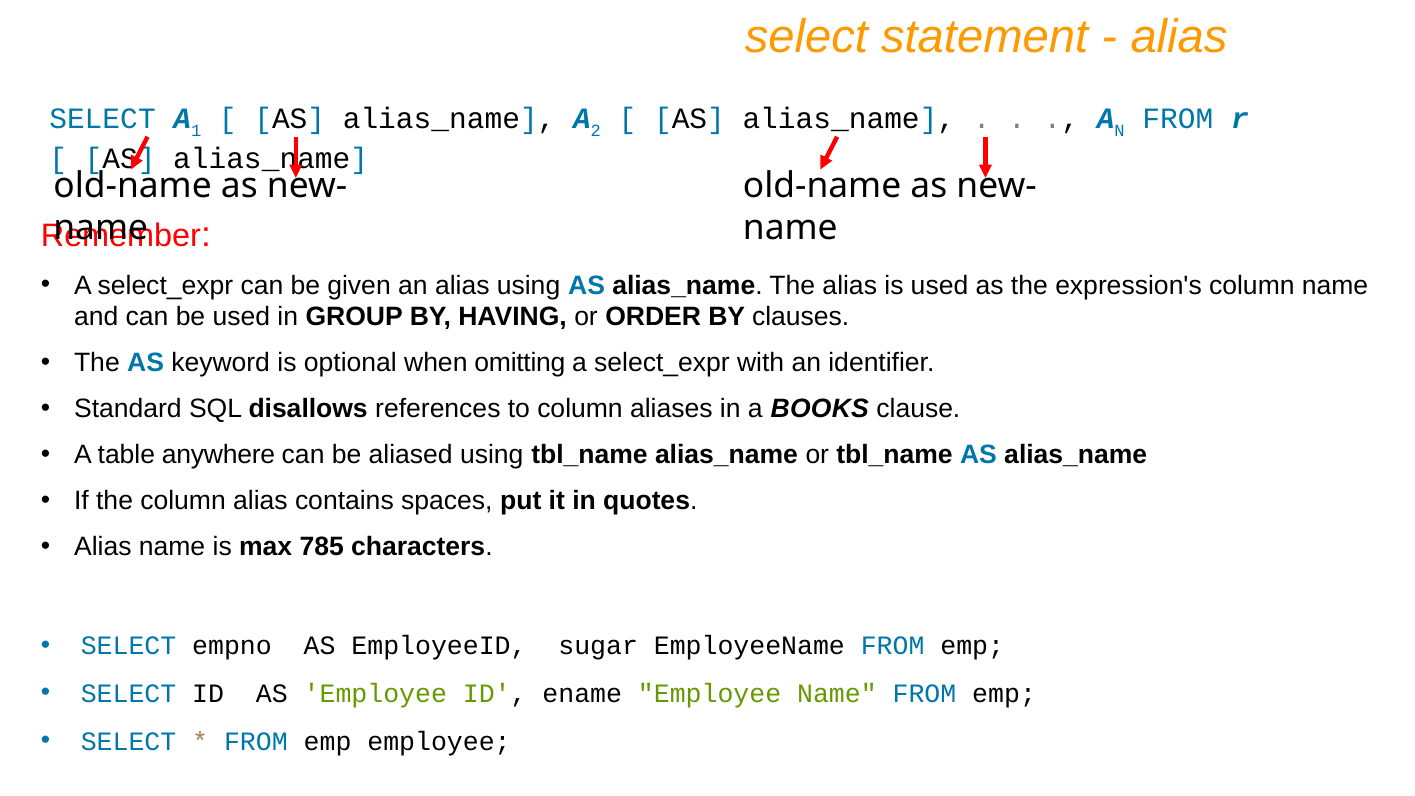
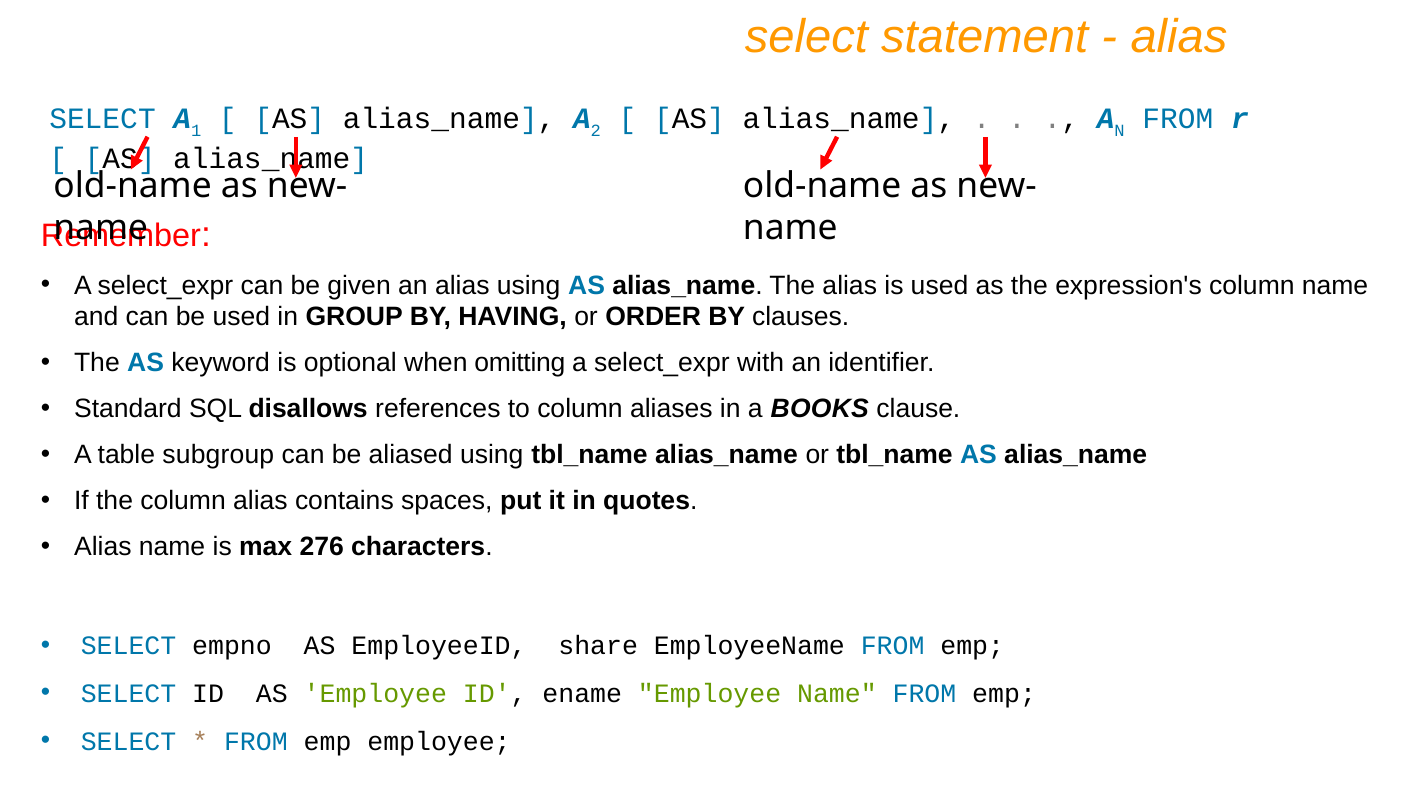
anywhere: anywhere -> subgroup (218, 455)
785: 785 -> 276 (322, 547)
sugar: sugar -> share (598, 646)
